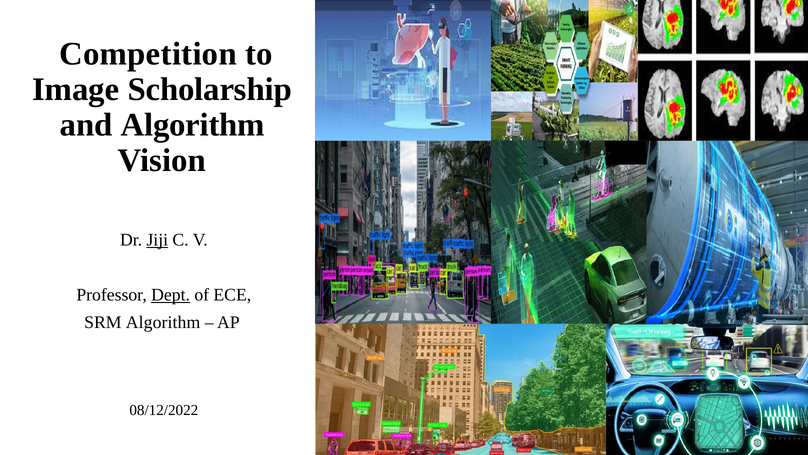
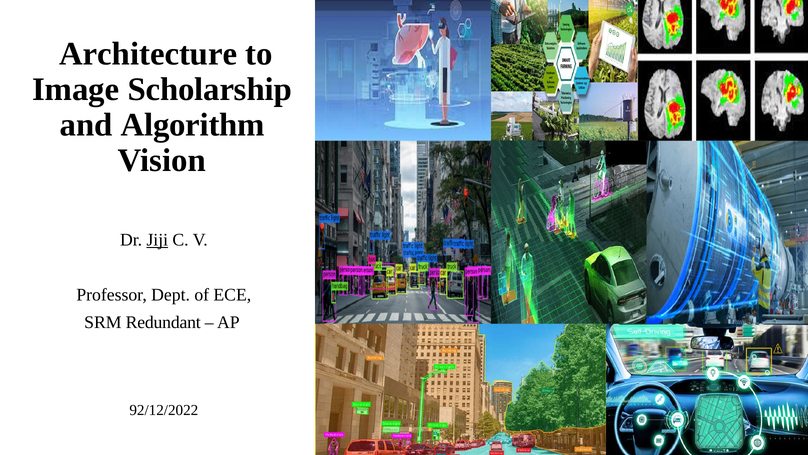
Competition: Competition -> Architecture (148, 54)
Dept underline: present -> none (171, 295)
SRM Algorithm: Algorithm -> Redundant (163, 322)
08/12/2022: 08/12/2022 -> 92/12/2022 (164, 410)
